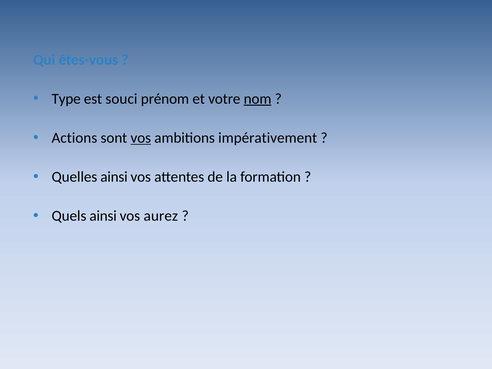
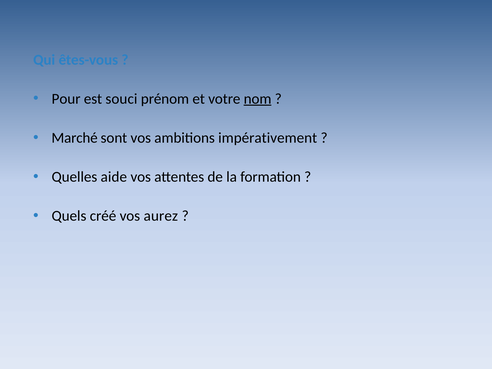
Type: Type -> Pour (66, 99)
Actions: Actions -> Marché (75, 138)
vos underline: present -> none (141, 138)
Quelles ainsi: ainsi -> aide (114, 177)
Quels ainsi: ainsi -> créé (103, 216)
